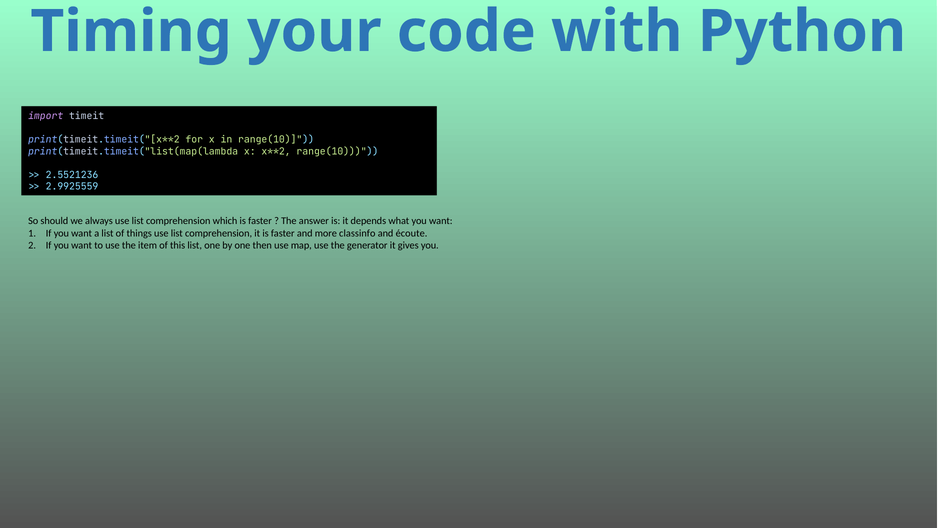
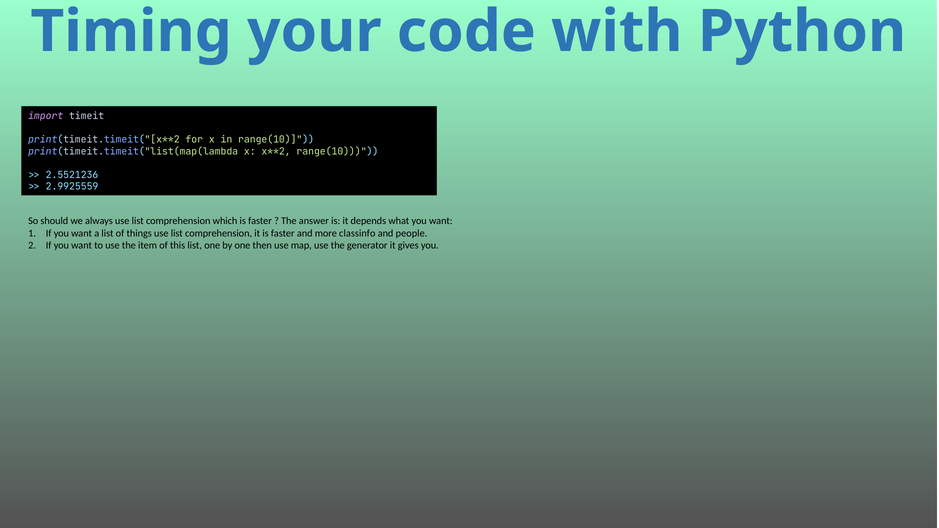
écoute: écoute -> people (412, 233)
